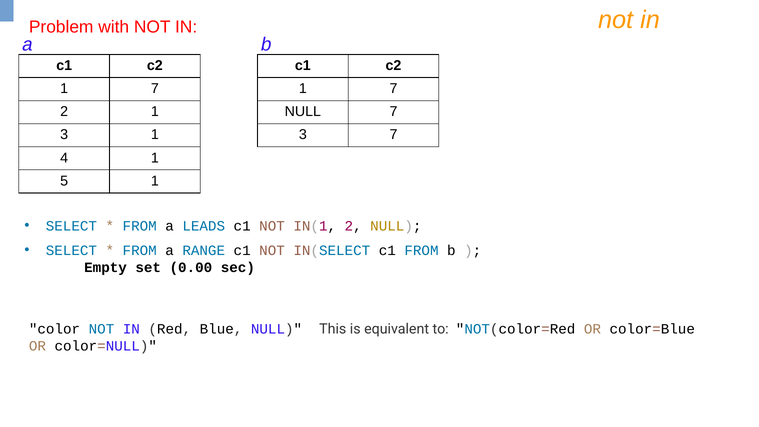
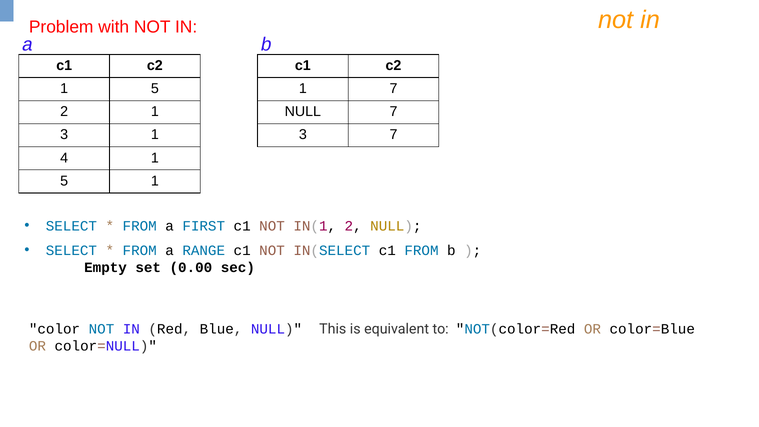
7: 7 -> 5 (155, 89)
LEADS: LEADS -> FIRST (204, 226)
